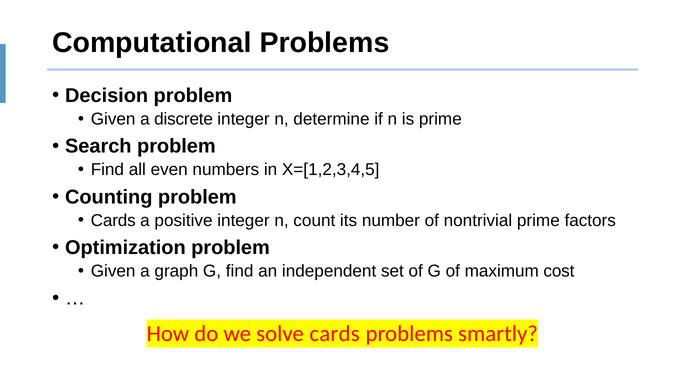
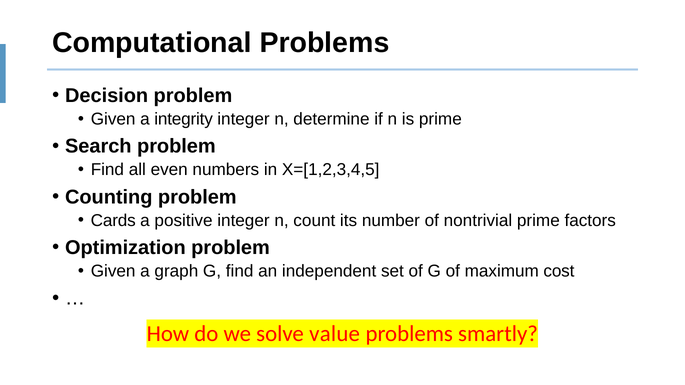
discrete: discrete -> integrity (184, 119)
solve cards: cards -> value (335, 334)
